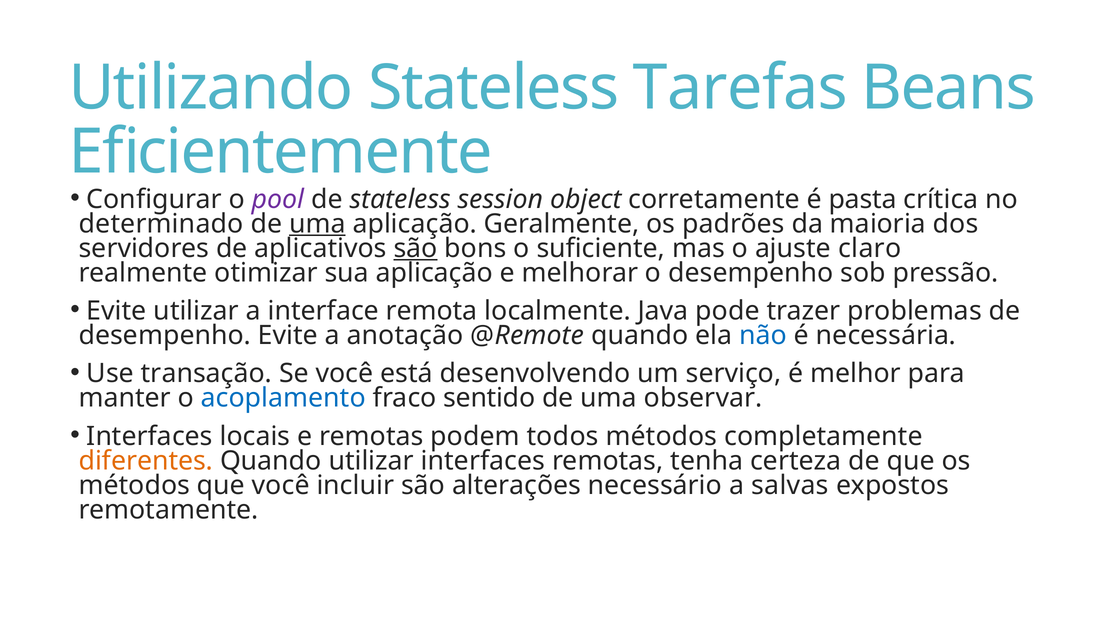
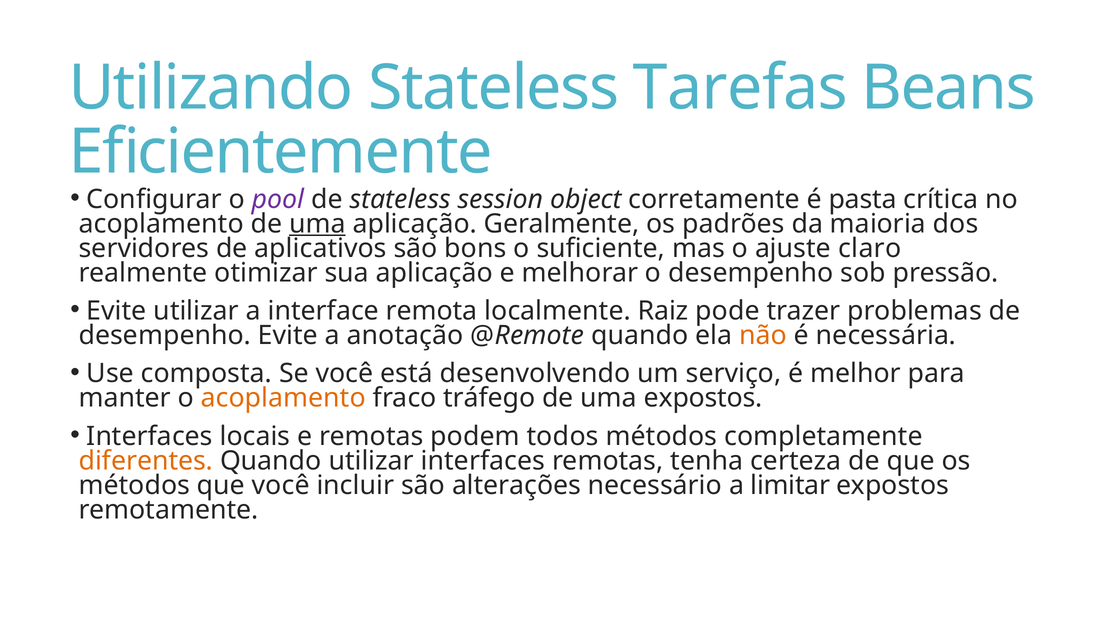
determinado: determinado -> acoplamento (161, 224)
são underline: present -> none (416, 248)
Java: Java -> Raiz (663, 311)
não colour: blue -> orange (763, 335)
transação: transação -> composta (206, 373)
acoplamento colour: blue -> orange (283, 398)
sentido: sentido -> tráfego (489, 398)
uma observar: observar -> expostos (703, 398)
salvas: salvas -> limitar (790, 485)
